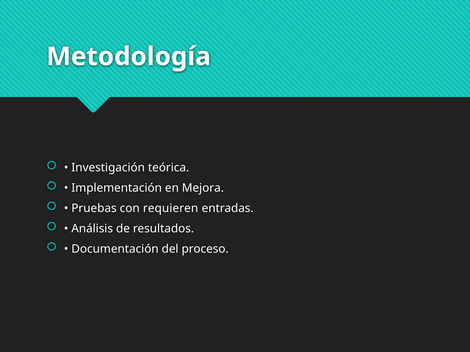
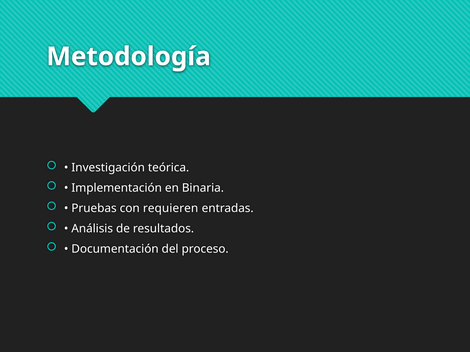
Mejora: Mejora -> Binaria (203, 188)
